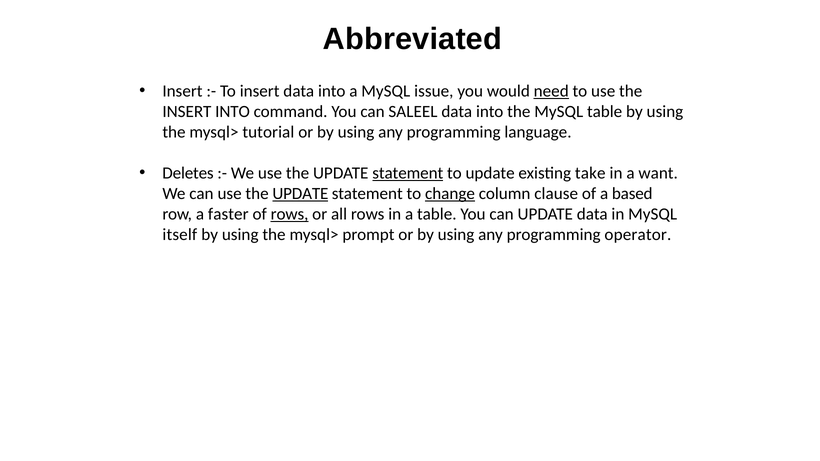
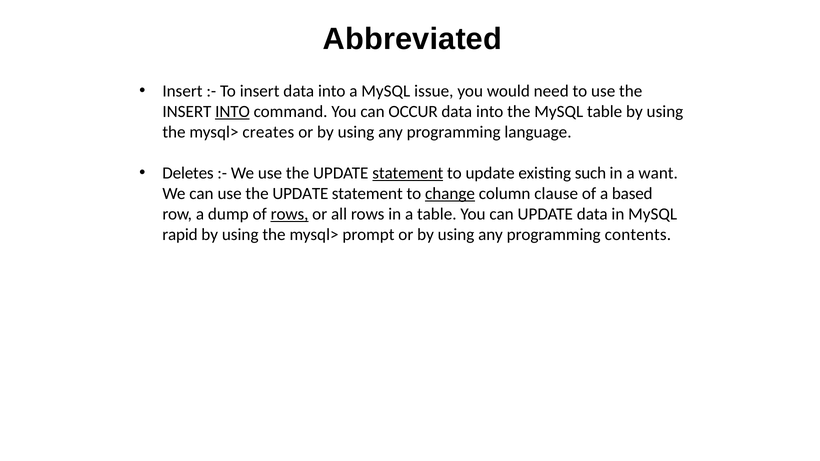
need underline: present -> none (551, 91)
INTO underline: none -> present (233, 112)
SALEEL: SALEEL -> OCCUR (413, 112)
tutorial: tutorial -> creates (268, 132)
take: take -> such (590, 173)
UPDATE underline: present -> none (300, 194)
faster: faster -> dump (228, 214)
itself: itself -> rapid (180, 235)
operator: operator -> contents (638, 235)
